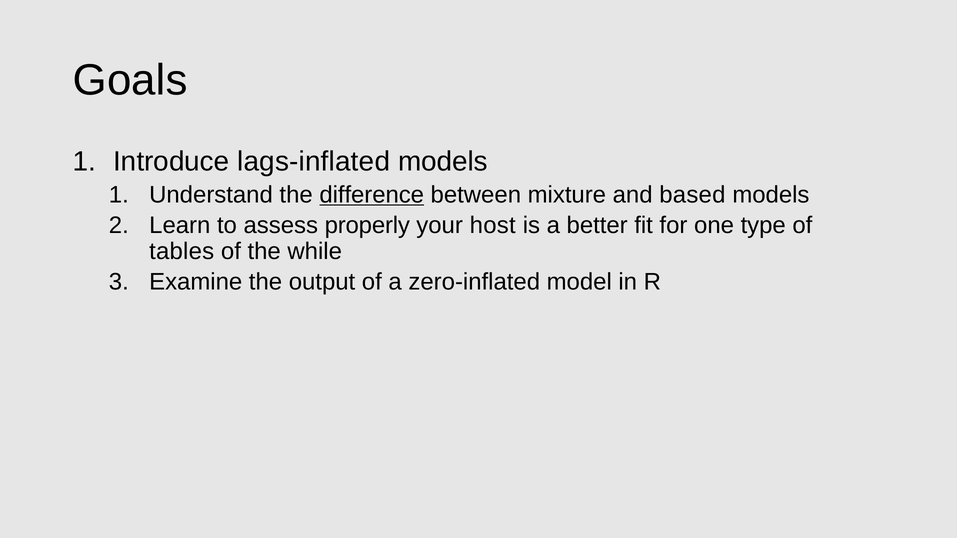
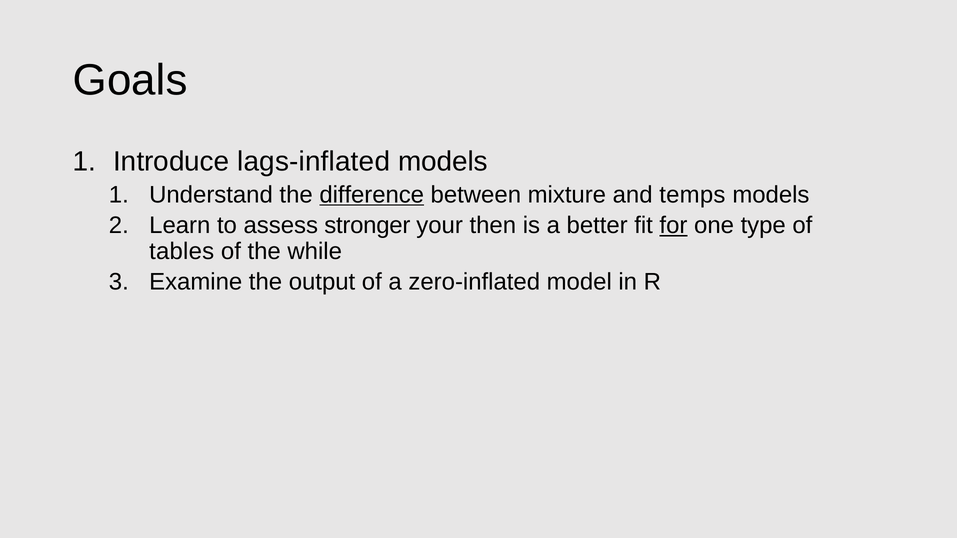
based: based -> temps (692, 195)
properly: properly -> stronger (367, 226)
host: host -> then (493, 226)
for underline: none -> present (673, 226)
